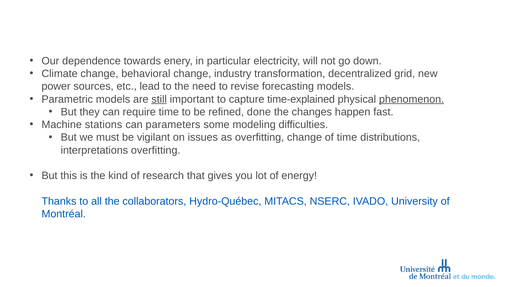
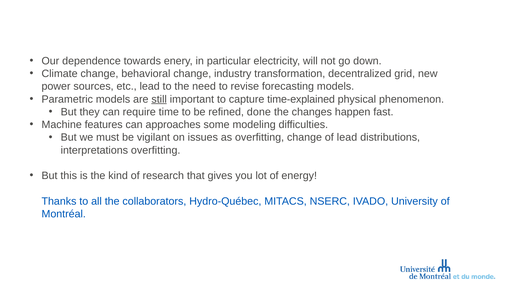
phenomenon underline: present -> none (412, 99)
stations: stations -> features (104, 125)
parameters: parameters -> approaches (173, 125)
of time: time -> lead (347, 137)
